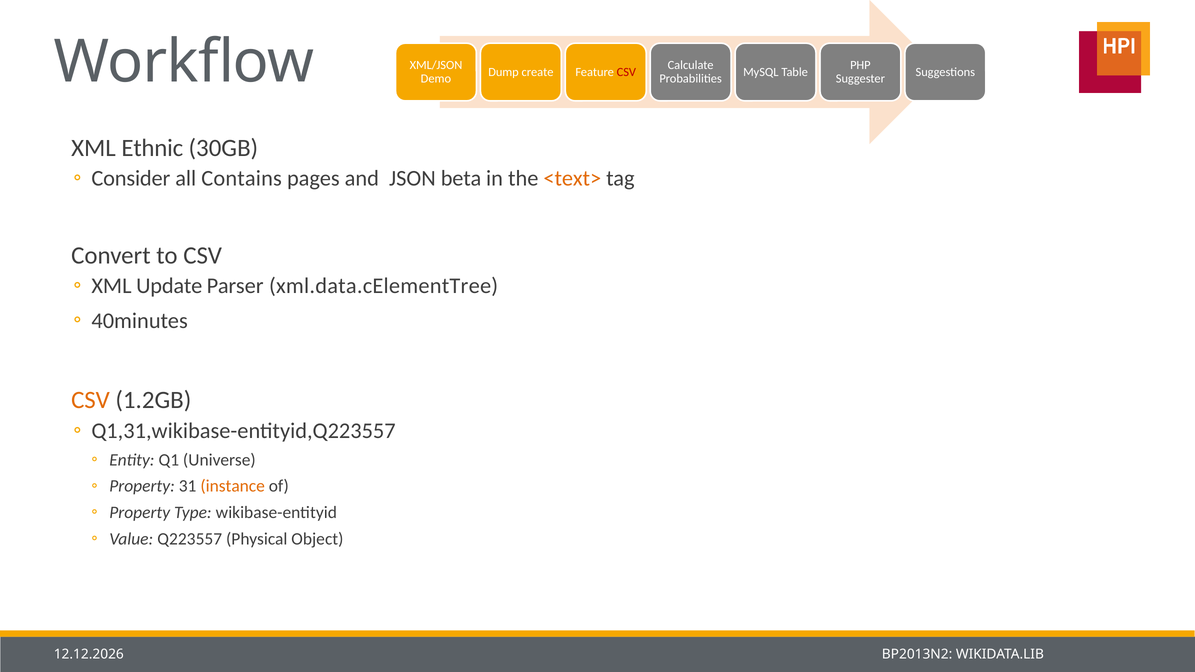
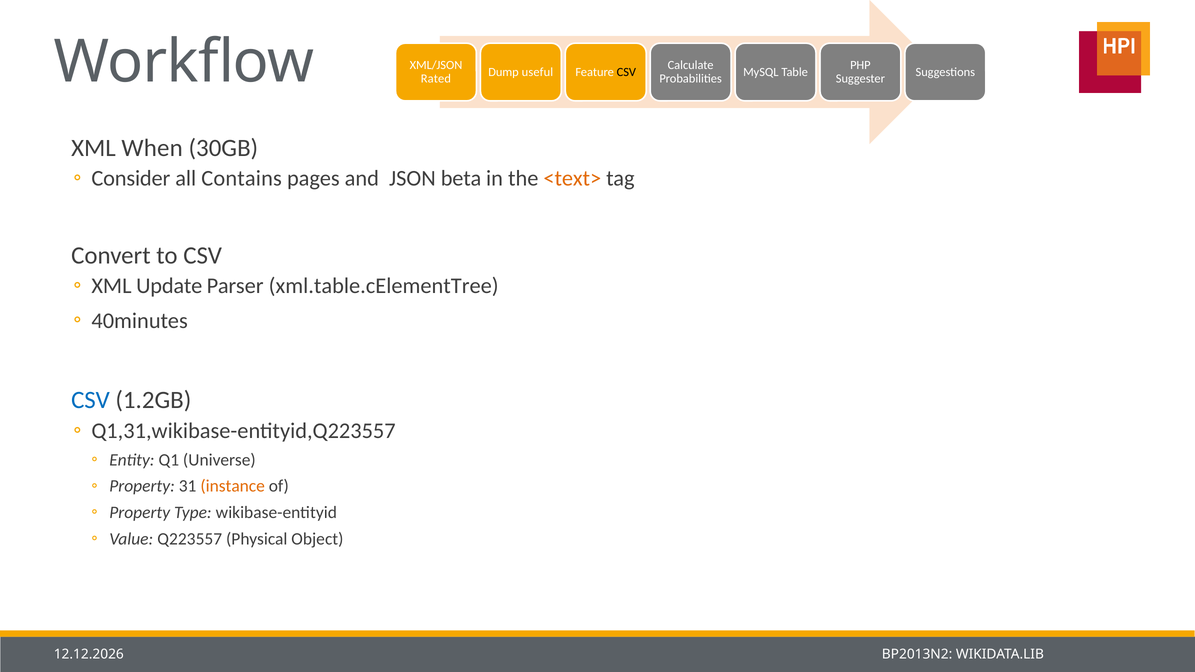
create: create -> useful (537, 72)
CSV colour: red -> black (626, 72)
Demo: Demo -> Rated (436, 79)
Ethnic: Ethnic -> When (152, 148)
xml.data.cElementTree: xml.data.cElementTree -> xml.table.cElementTree (384, 286)
CSV colour: orange -> blue (91, 400)
